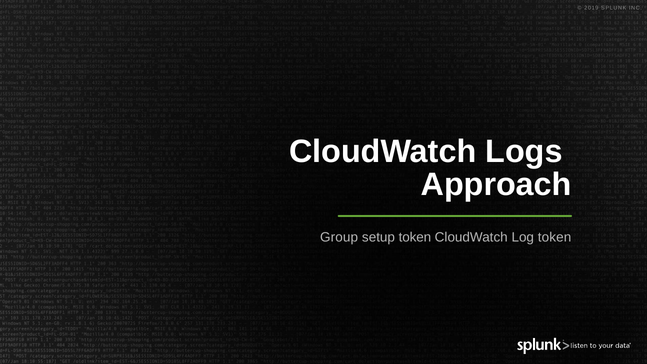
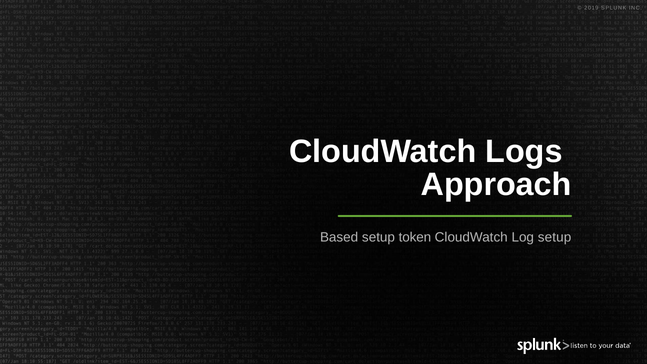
Group: Group -> Based (339, 238)
Log token: token -> setup (555, 238)
